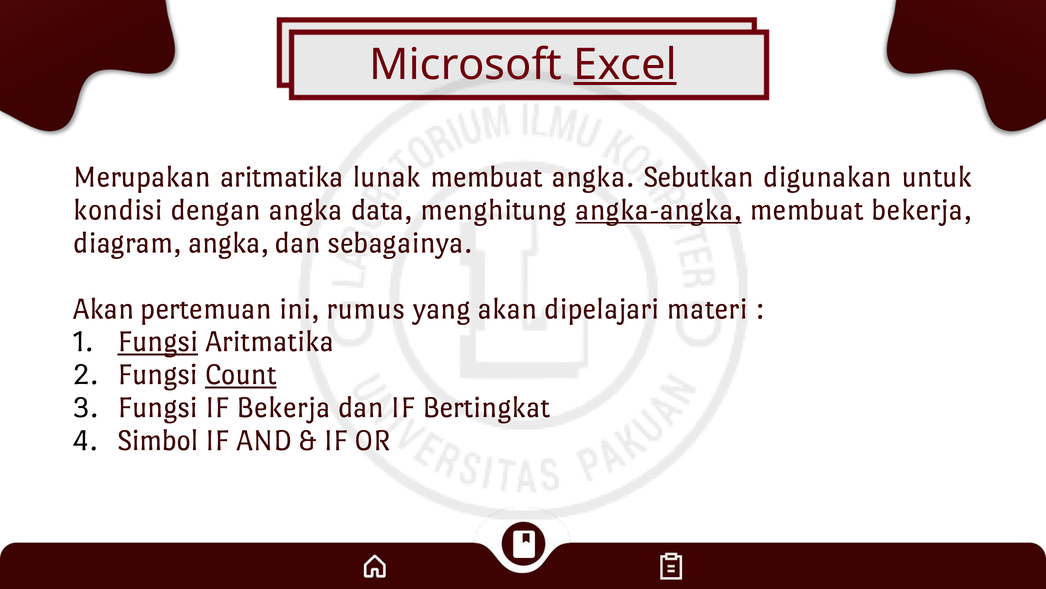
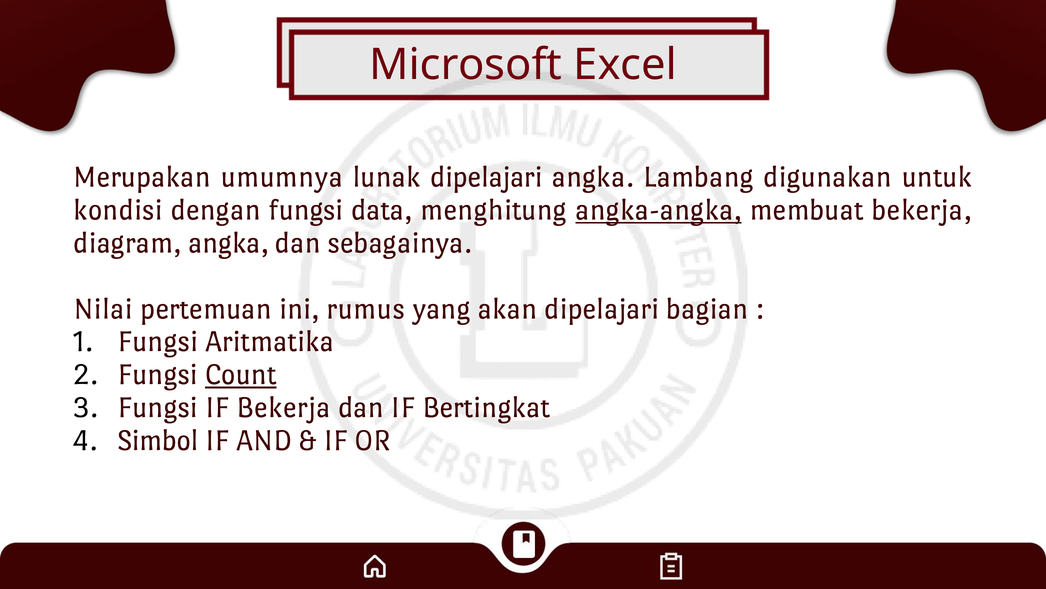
Excel underline: present -> none (625, 65)
Merupakan aritmatika: aritmatika -> umumnya (282, 177)
lunak membuat: membuat -> dipelajari (486, 177)
Sebutkan: Sebutkan -> Lambang (699, 177)
dengan angka: angka -> fungsi (306, 209)
Akan: Akan -> Nilai (103, 308)
materi: materi -> bagian (708, 308)
Fungsi underline: present -> none (158, 341)
